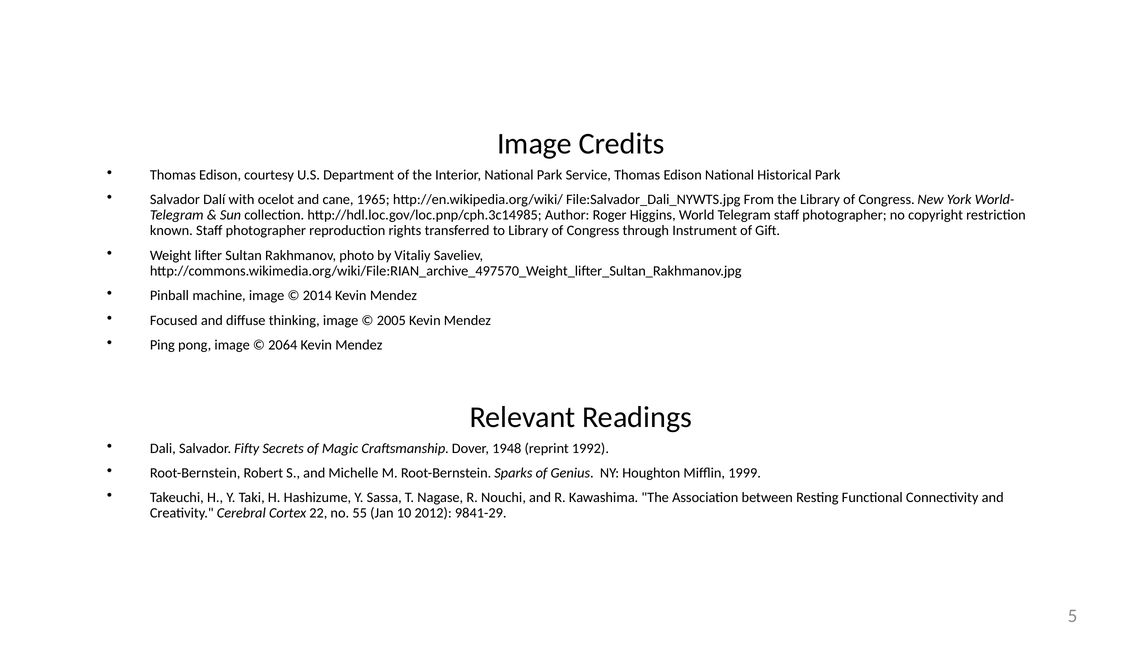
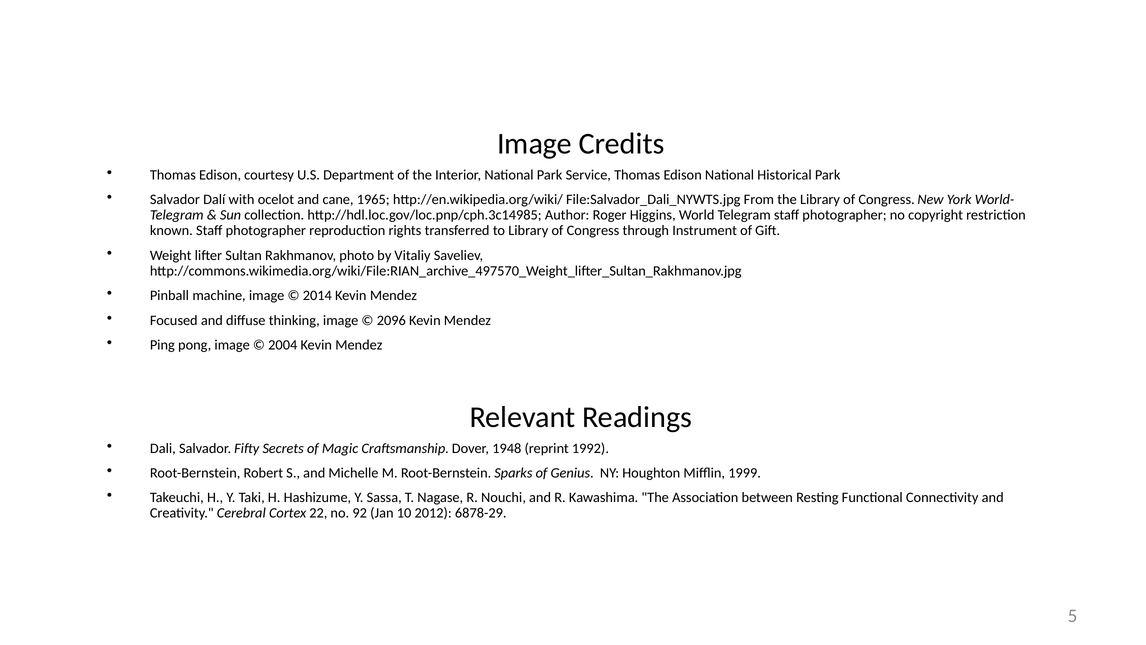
2005: 2005 -> 2096 (391, 320)
2064: 2064 -> 2004 (283, 345)
55: 55 -> 92 (360, 513)
9841-29: 9841-29 -> 6878-29 (481, 513)
